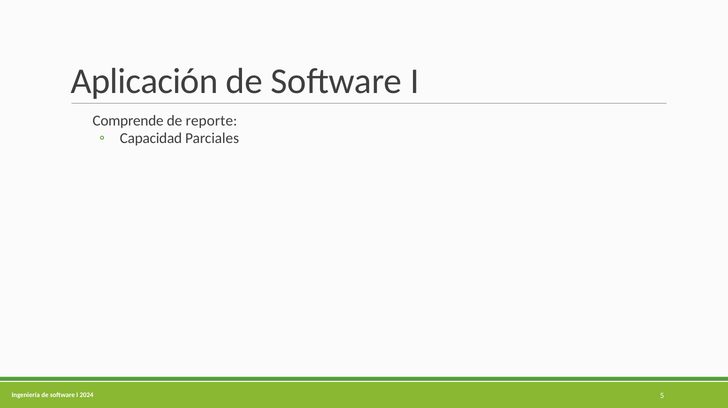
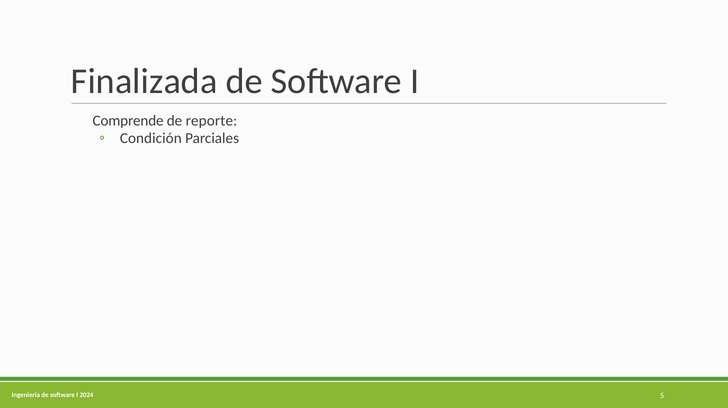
Aplicación: Aplicación -> Finalizada (144, 81)
Capacidad: Capacidad -> Condición (151, 138)
